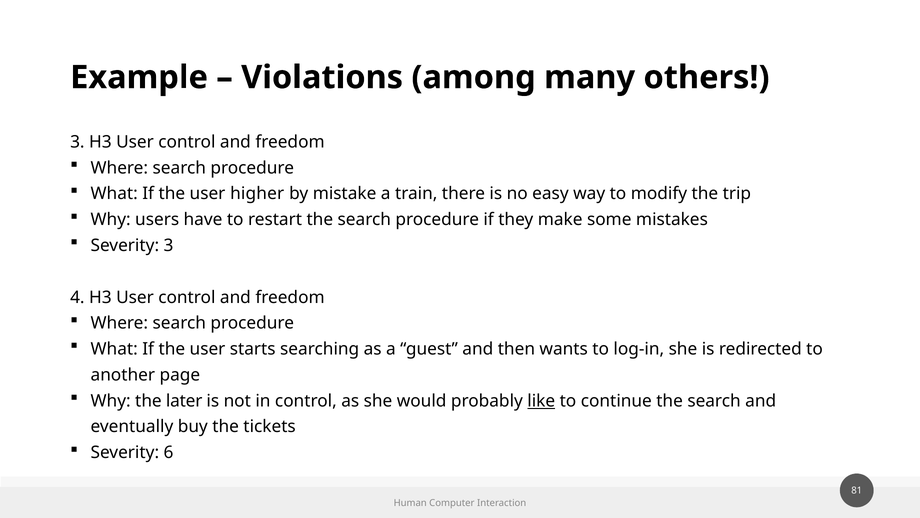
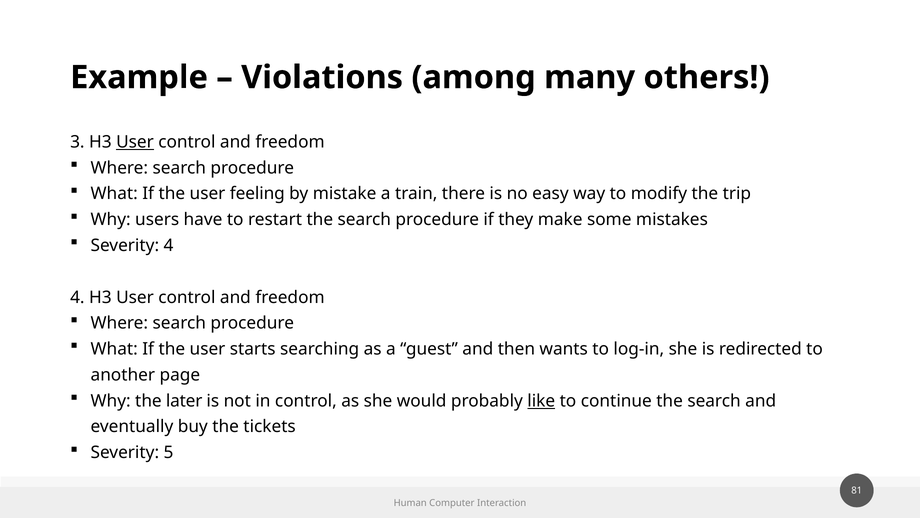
User underline: none -> present (135, 142)
higher: higher -> feeling (257, 194)
Severity 3: 3 -> 4 (169, 245)
6: 6 -> 5 (169, 452)
